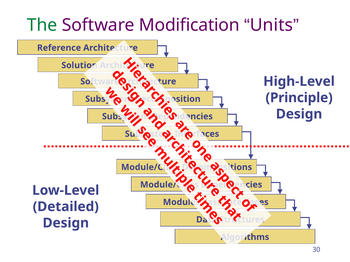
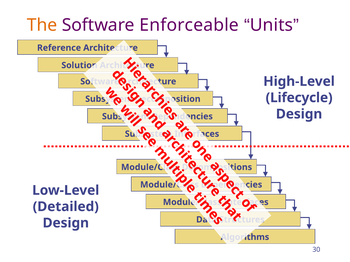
The colour: green -> orange (42, 25)
Modification: Modification -> Enforceable (189, 25)
Principle: Principle -> Lifecycle (299, 98)
